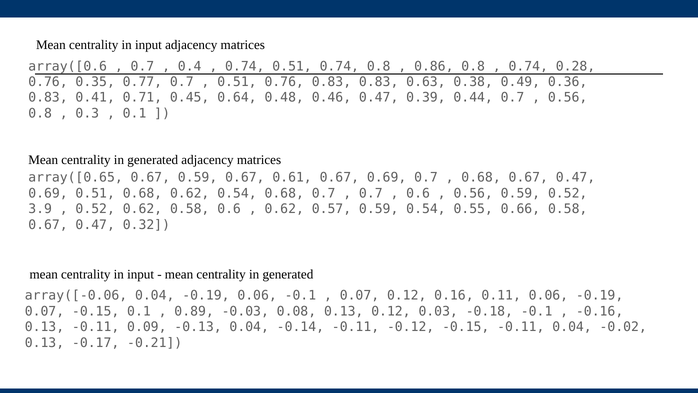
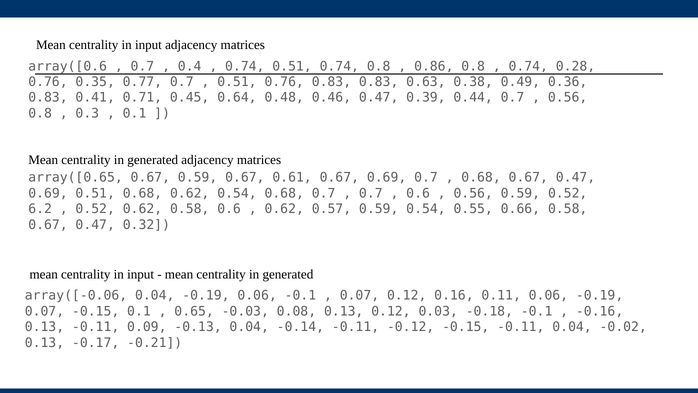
3.9: 3.9 -> 6.2 (40, 209)
0.89: 0.89 -> 0.65 (194, 311)
